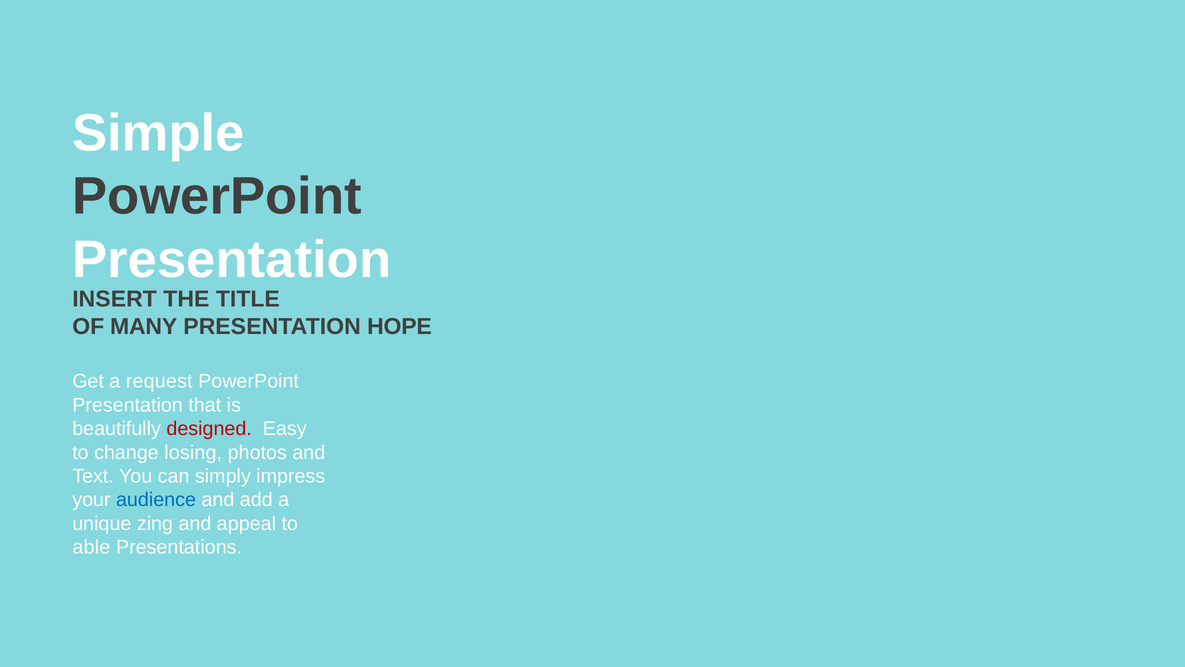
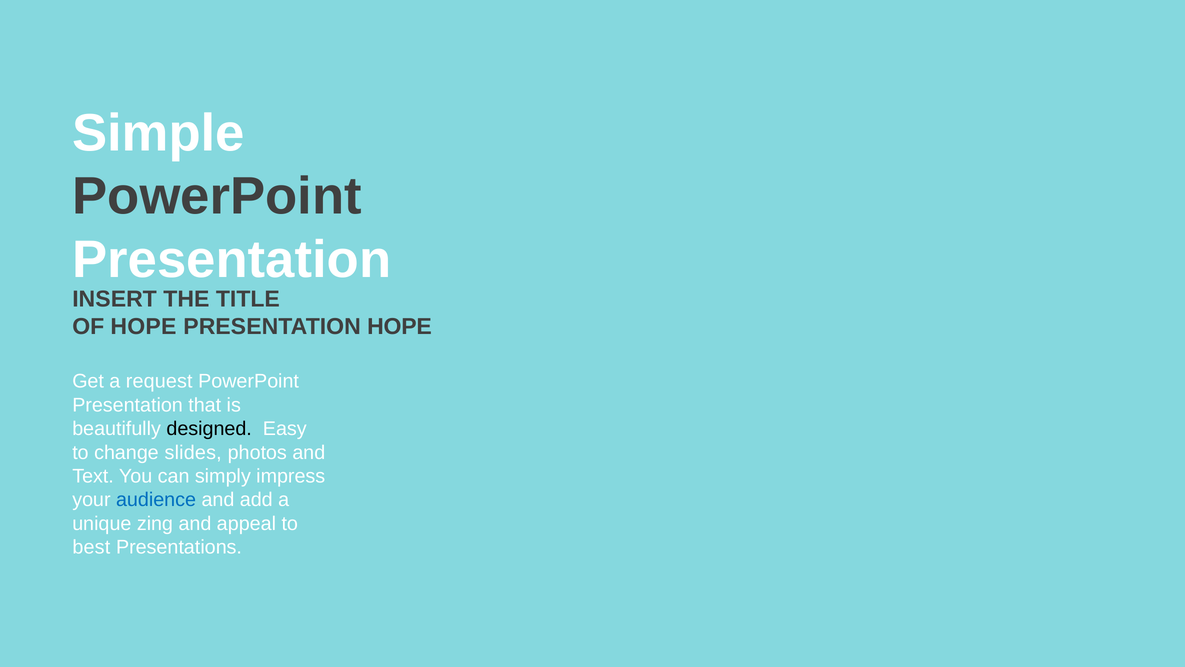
OF MANY: MANY -> HOPE (143, 327)
designed colour: red -> black (209, 429)
losing: losing -> slides (193, 452)
able: able -> best (91, 547)
